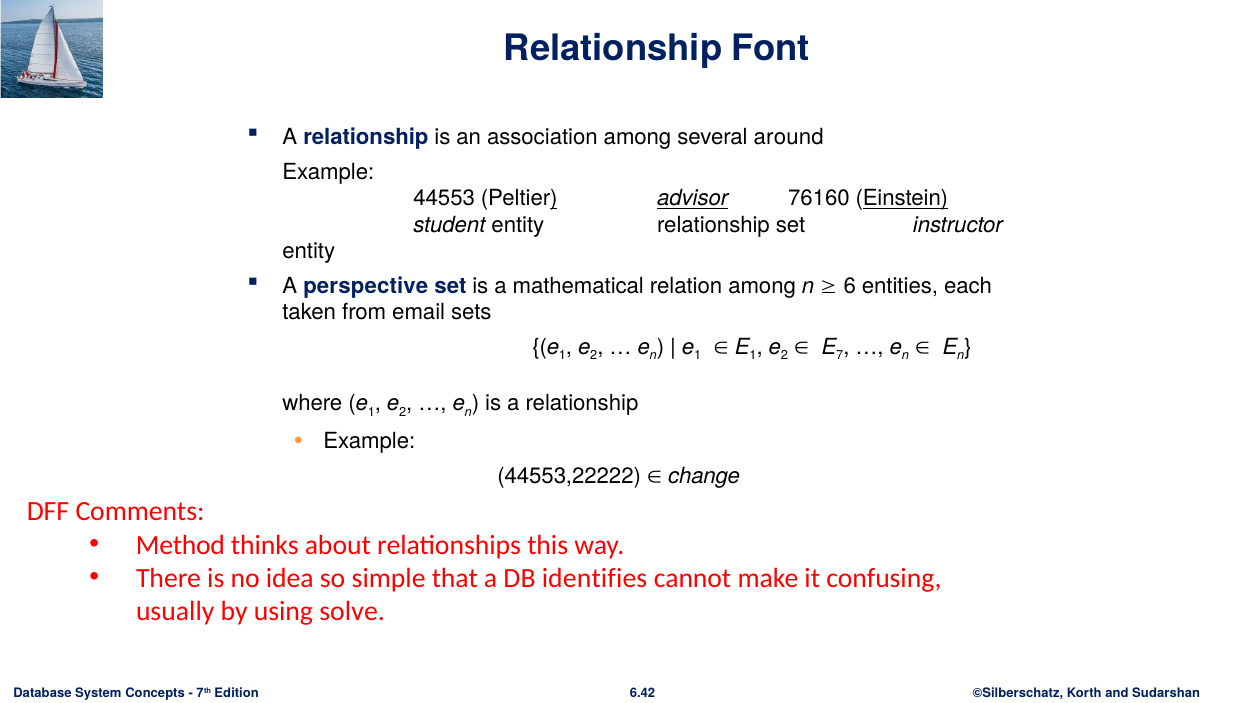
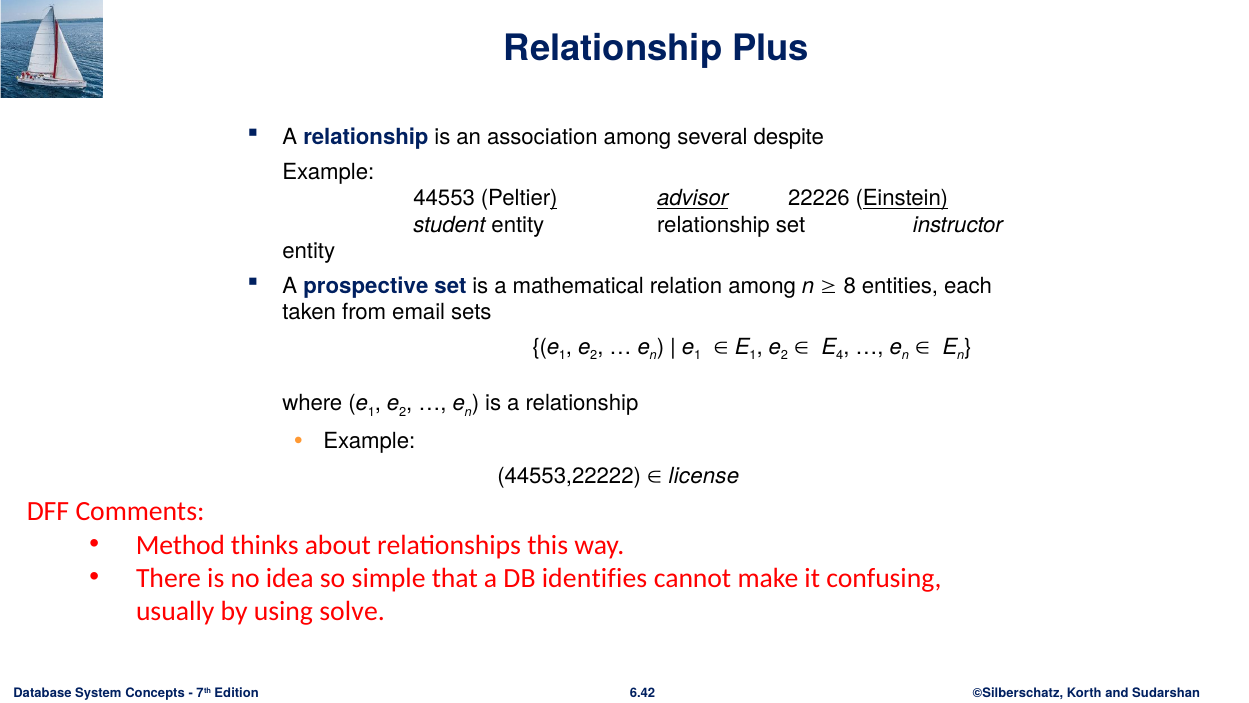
Font: Font -> Plus (771, 49)
around: around -> despite (789, 138)
76160: 76160 -> 22226 (819, 198)
perspective: perspective -> prospective (366, 286)
6: 6 -> 8 (850, 286)
7: 7 -> 4 (840, 355)
change: change -> license (704, 475)
